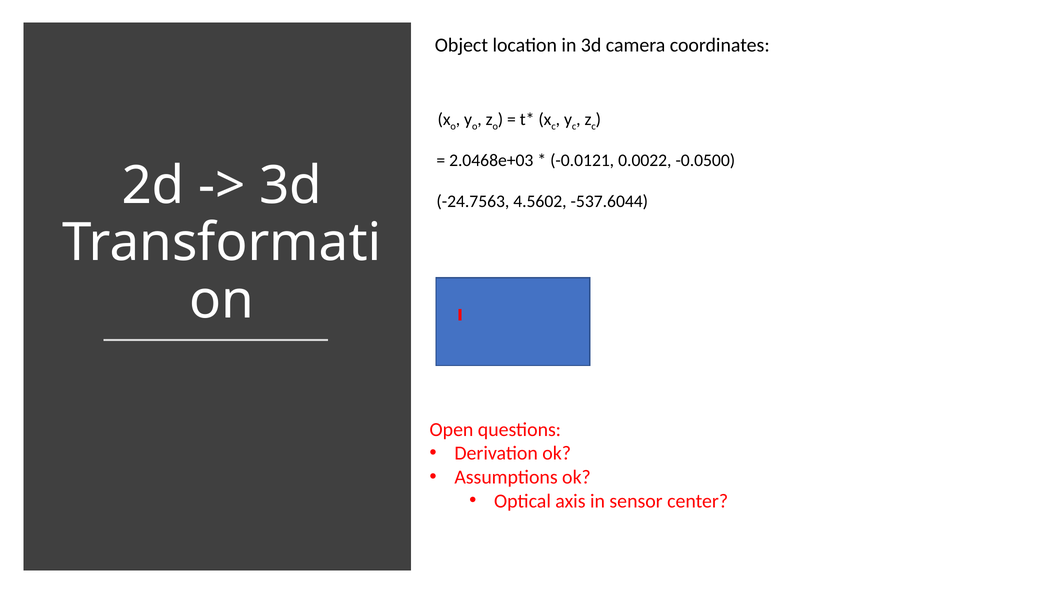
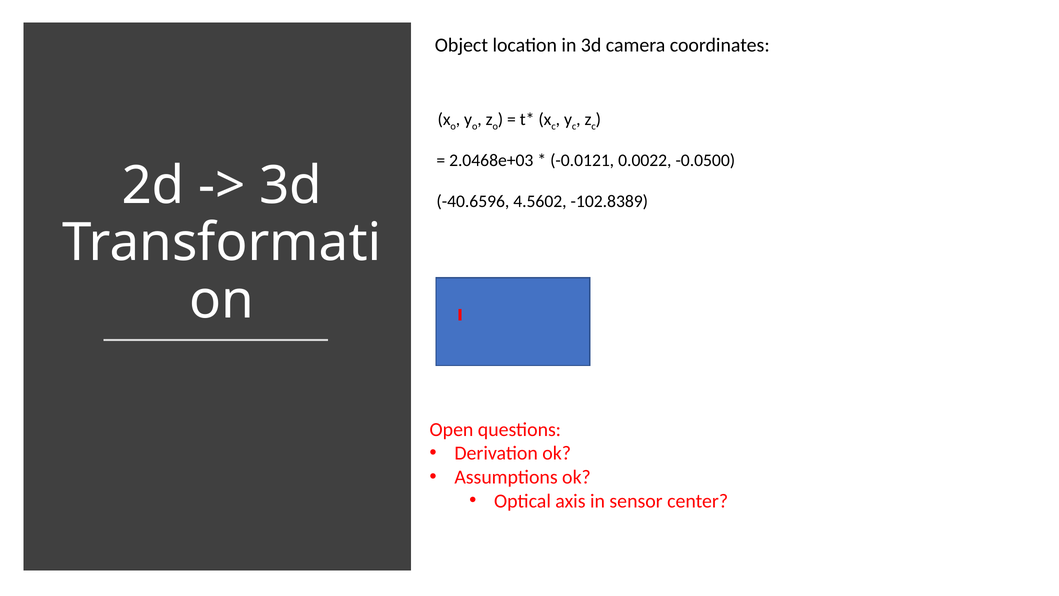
-24.7563: -24.7563 -> -40.6596 (473, 201)
-537.6044: -537.6044 -> -102.8389 (609, 201)
